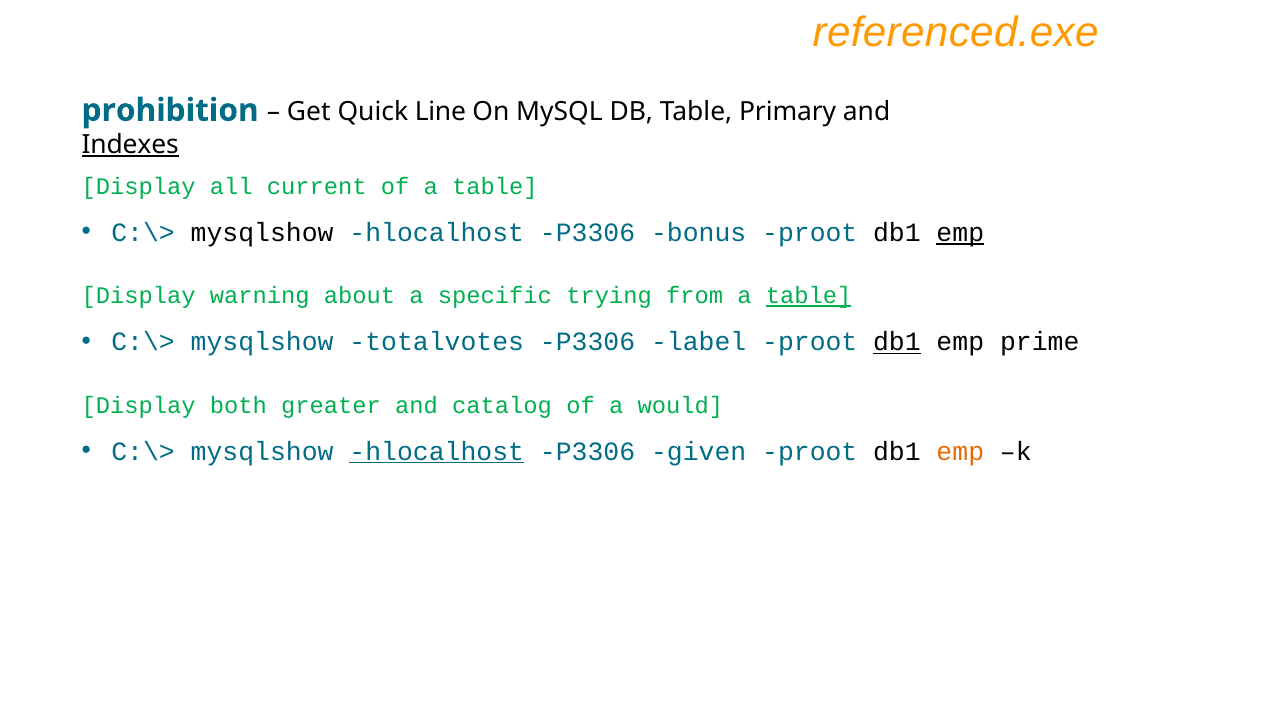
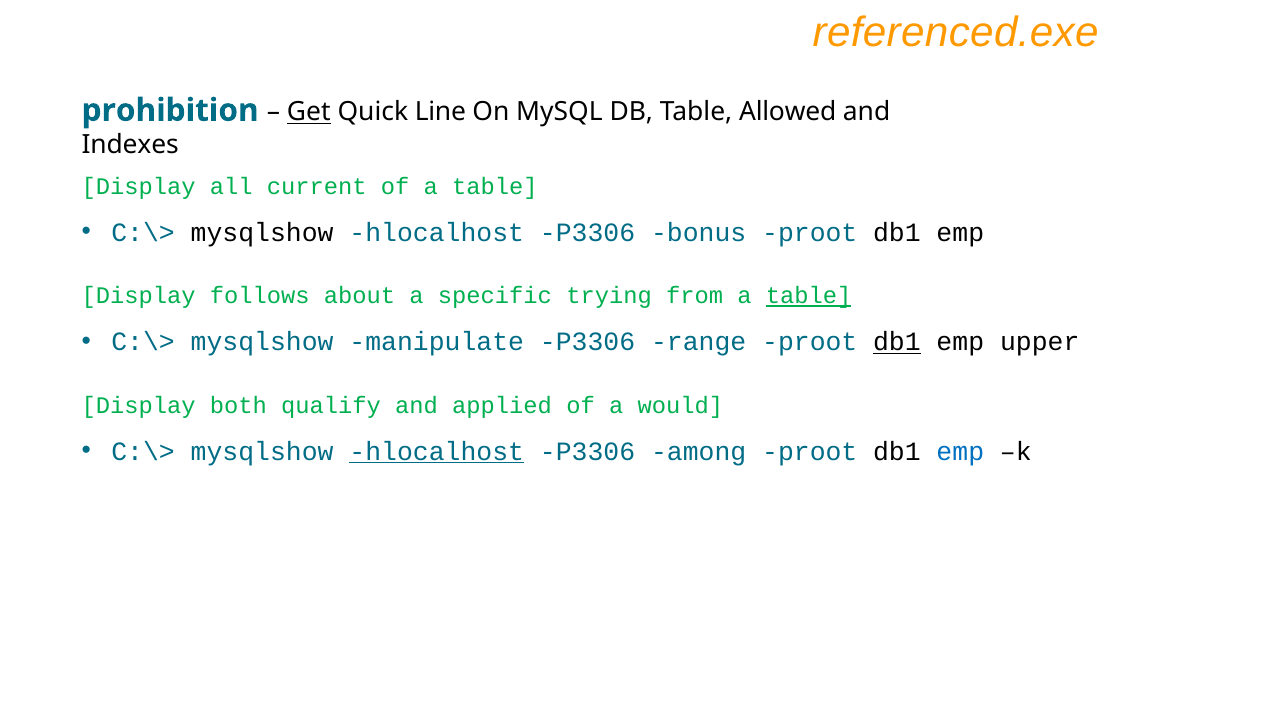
Get underline: none -> present (309, 112)
Primary: Primary -> Allowed (788, 112)
Indexes underline: present -> none (130, 145)
emp underline: present -> none (960, 233)
warning: warning -> follows (260, 296)
totalvotes: totalvotes -> manipulate (437, 342)
label: label -> range (699, 342)
prime: prime -> upper (1040, 342)
greater: greater -> qualify (331, 405)
catalog: catalog -> applied (502, 405)
given: given -> among (699, 451)
emp colour: orange -> blue (960, 451)
